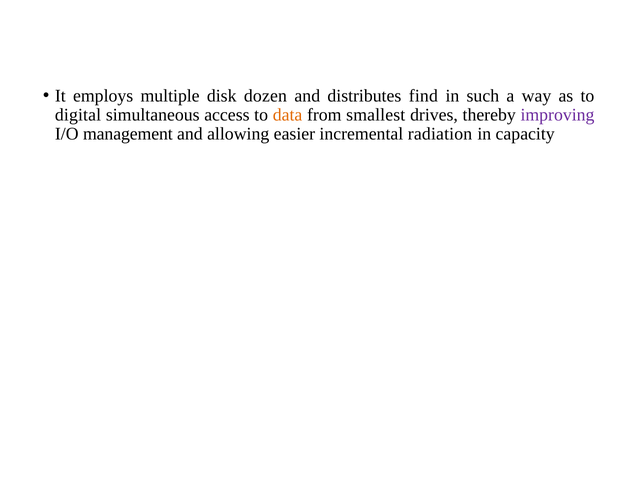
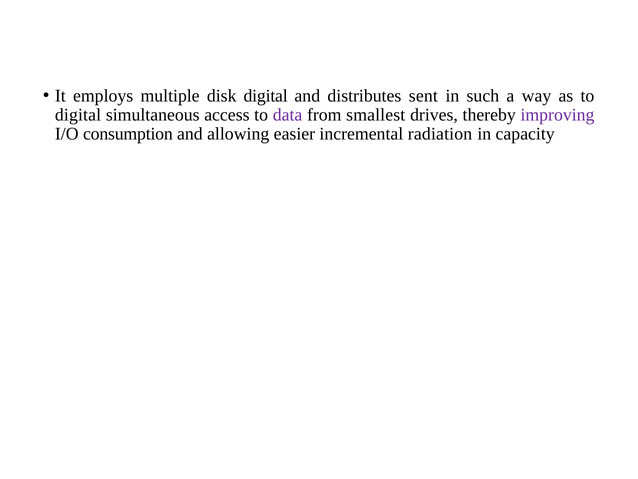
disk dozen: dozen -> digital (266, 96)
find: find -> sent (423, 96)
data colour: orange -> purple (288, 115)
management: management -> consumption (128, 134)
